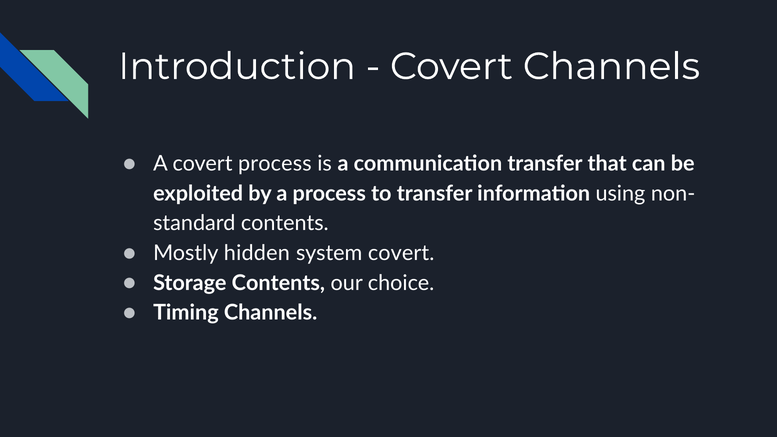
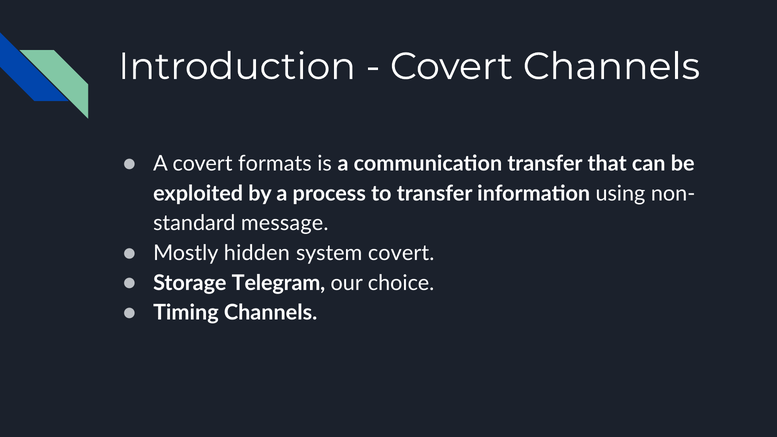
covert process: process -> formats (275, 164)
contents: contents -> message (285, 223)
Storage Contents: Contents -> Telegram (278, 283)
